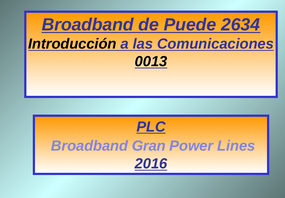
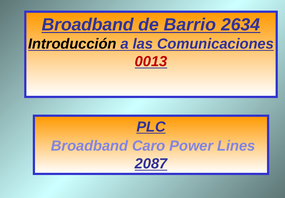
Puede: Puede -> Barrio (190, 25)
0013 colour: black -> red (151, 61)
Gran: Gran -> Caro (149, 145)
2016: 2016 -> 2087 (151, 163)
